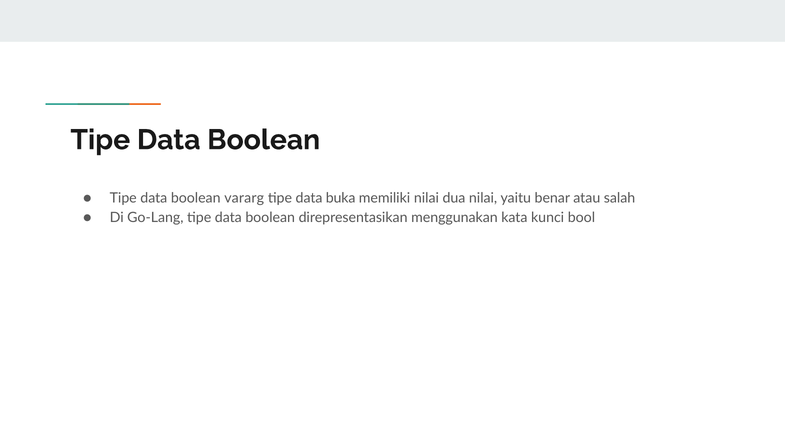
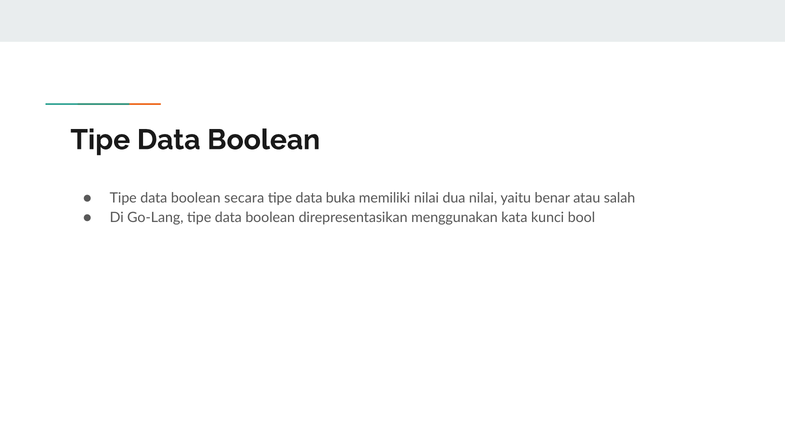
vararg: vararg -> secara (244, 198)
